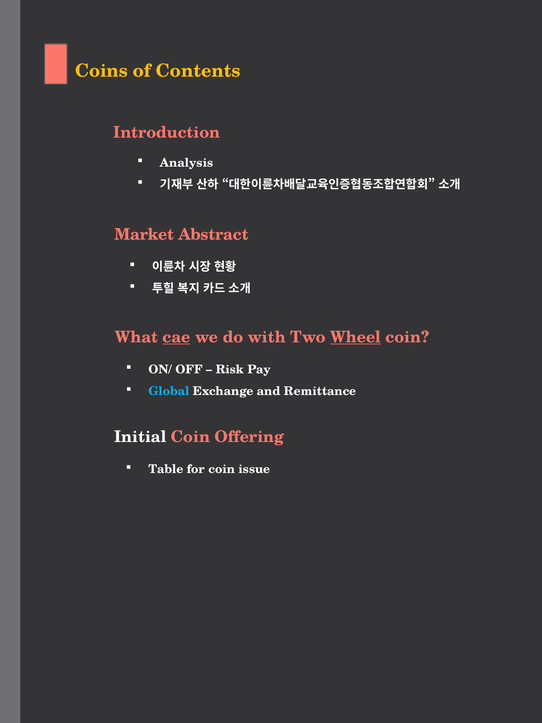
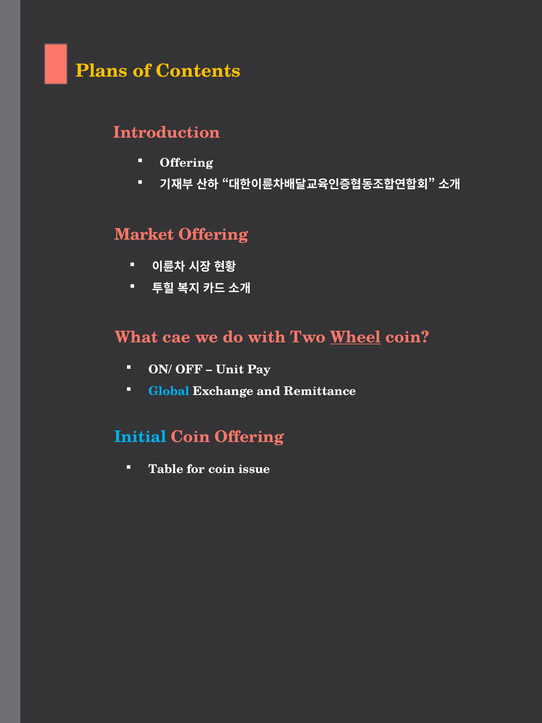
Coins: Coins -> Plans (101, 71)
Analysis: Analysis -> Offering (187, 163)
Market Abstract: Abstract -> Offering (213, 234)
cae underline: present -> none (177, 337)
Risk: Risk -> Unit (230, 369)
Initial colour: white -> light blue (140, 437)
